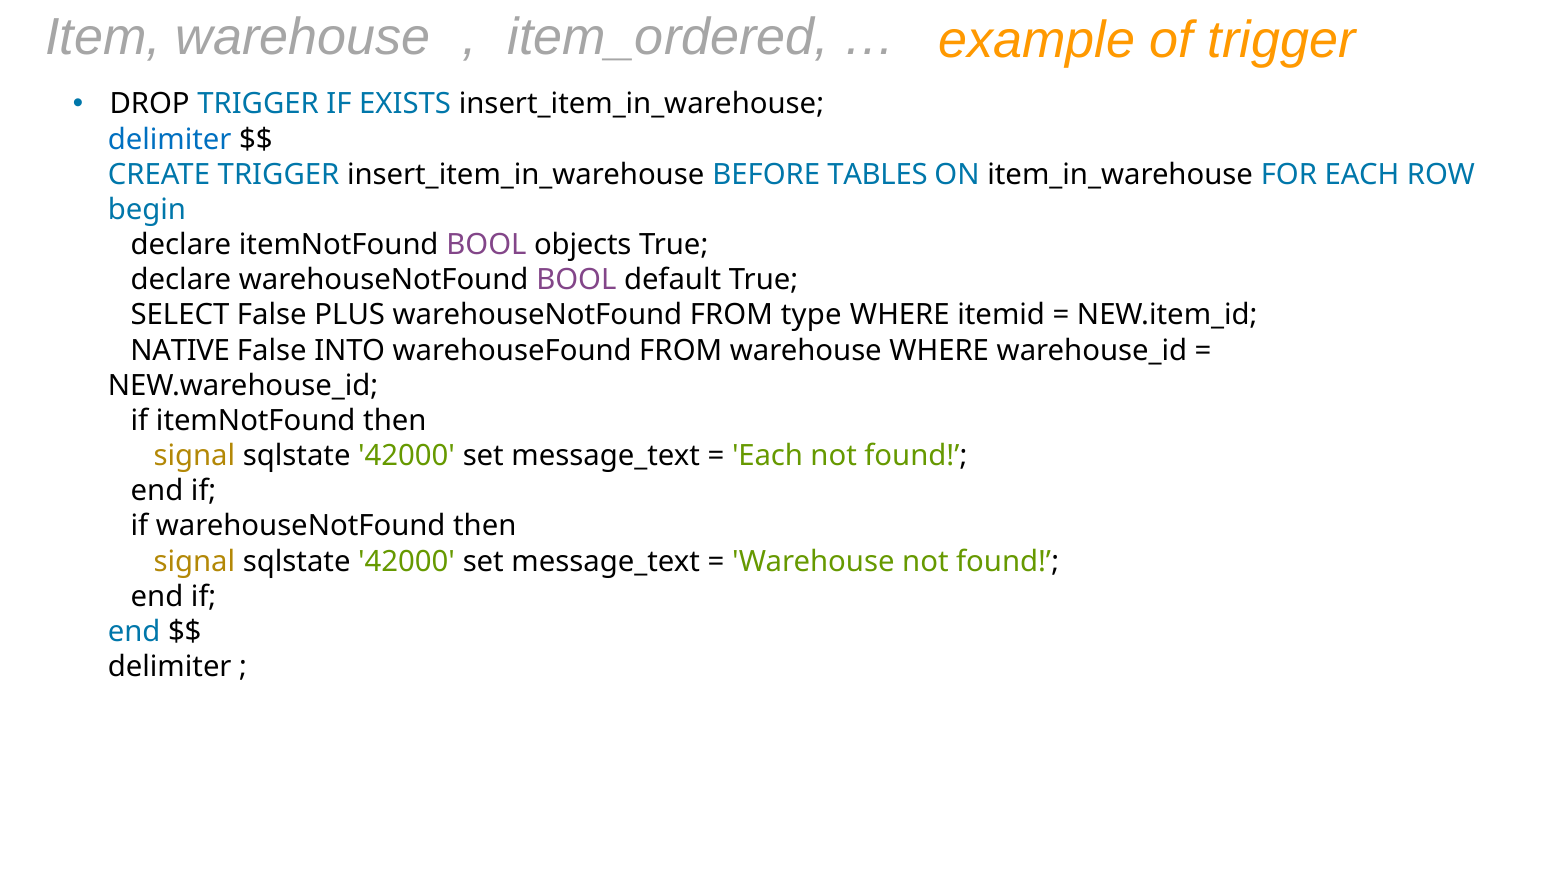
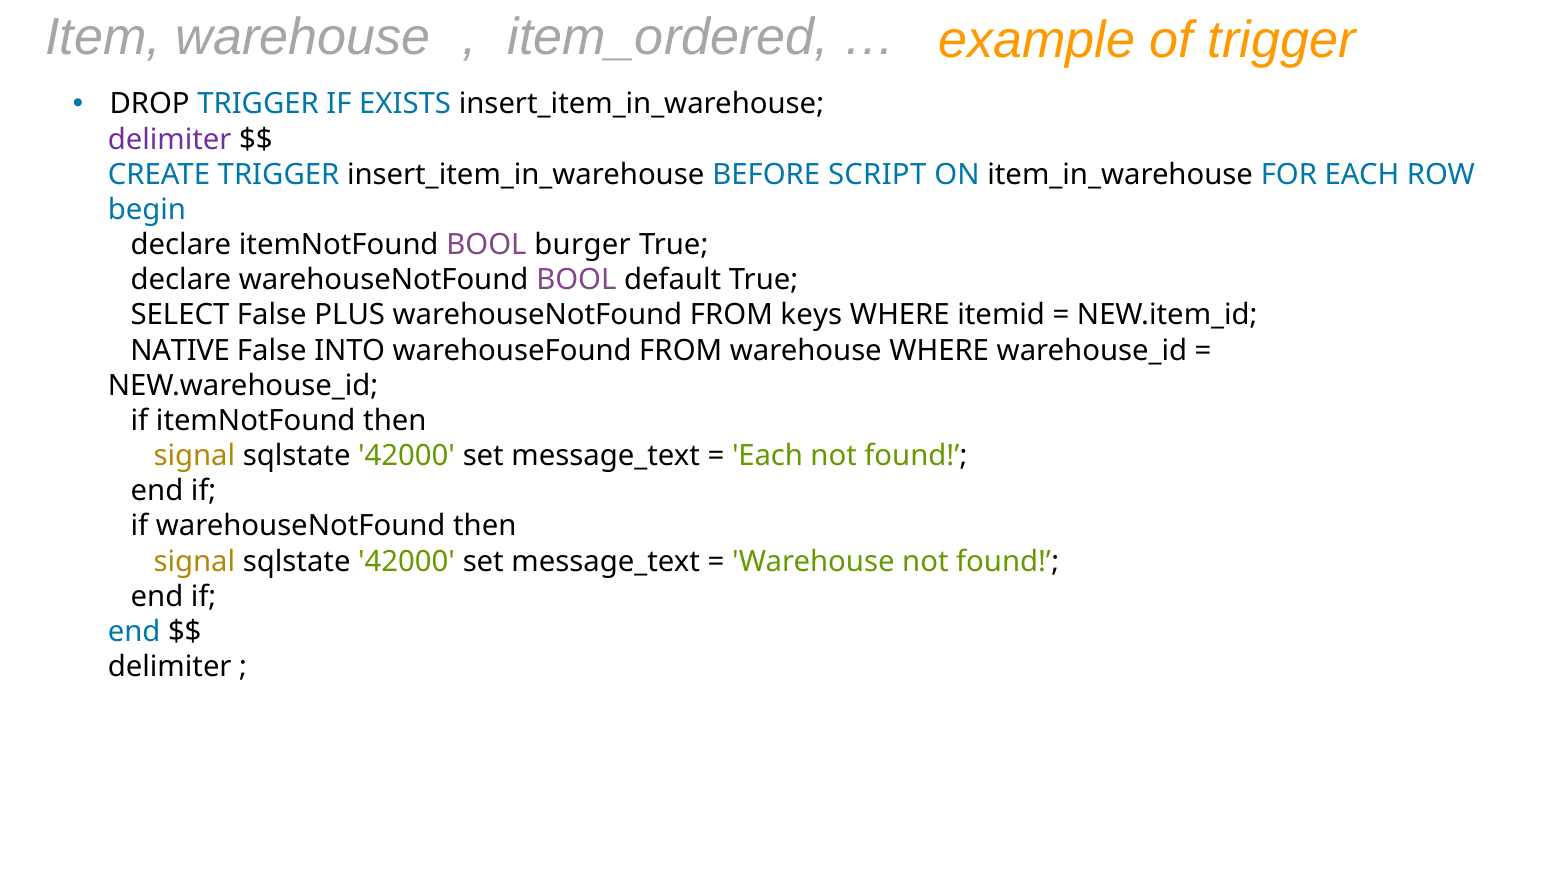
delimiter colour: blue -> purple (170, 139)
TABLES: TABLES -> SCRIPT (877, 175)
objects: objects -> burger (583, 245)
type: type -> keys (811, 315)
